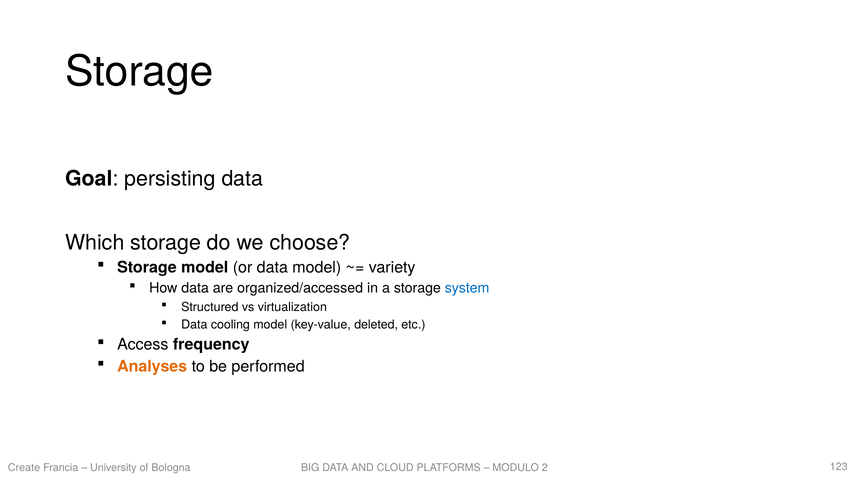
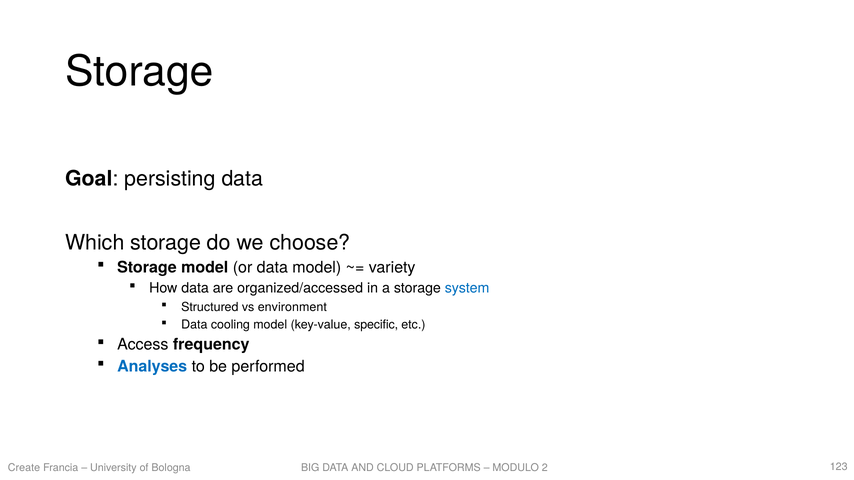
virtualization: virtualization -> environment (292, 307)
deleted: deleted -> specific (376, 325)
Analyses colour: orange -> blue (152, 367)
